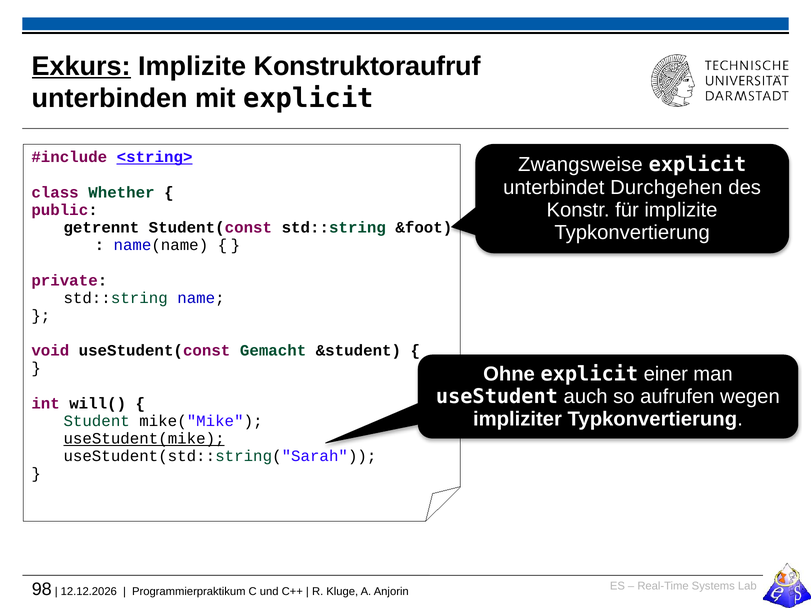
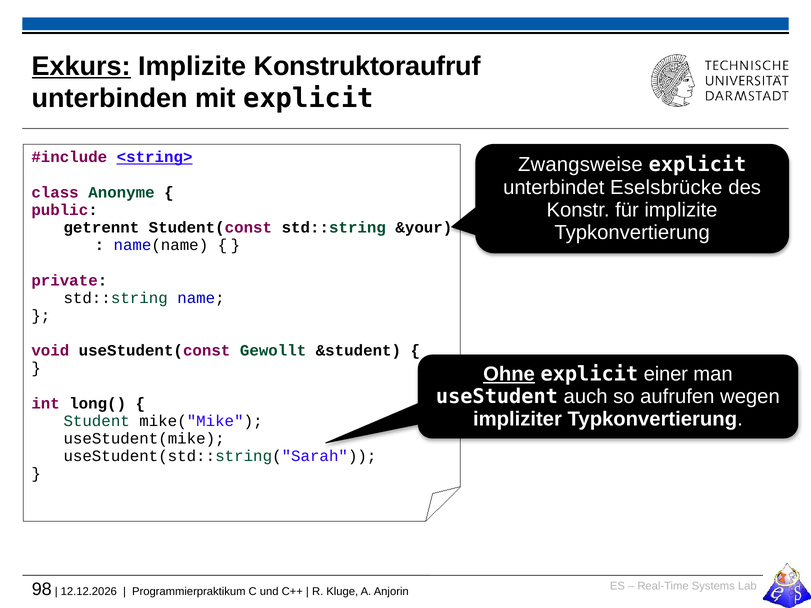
Durchgehen: Durchgehen -> Eselsbrücke (666, 187)
Whether: Whether -> Anonyme (121, 192)
&foot: &foot -> &your (424, 228)
Gemacht: Gemacht -> Gewollt (273, 351)
Ohne underline: none -> present (509, 374)
will(: will( -> long( (98, 404)
useStudent(mike underline: present -> none (144, 439)
